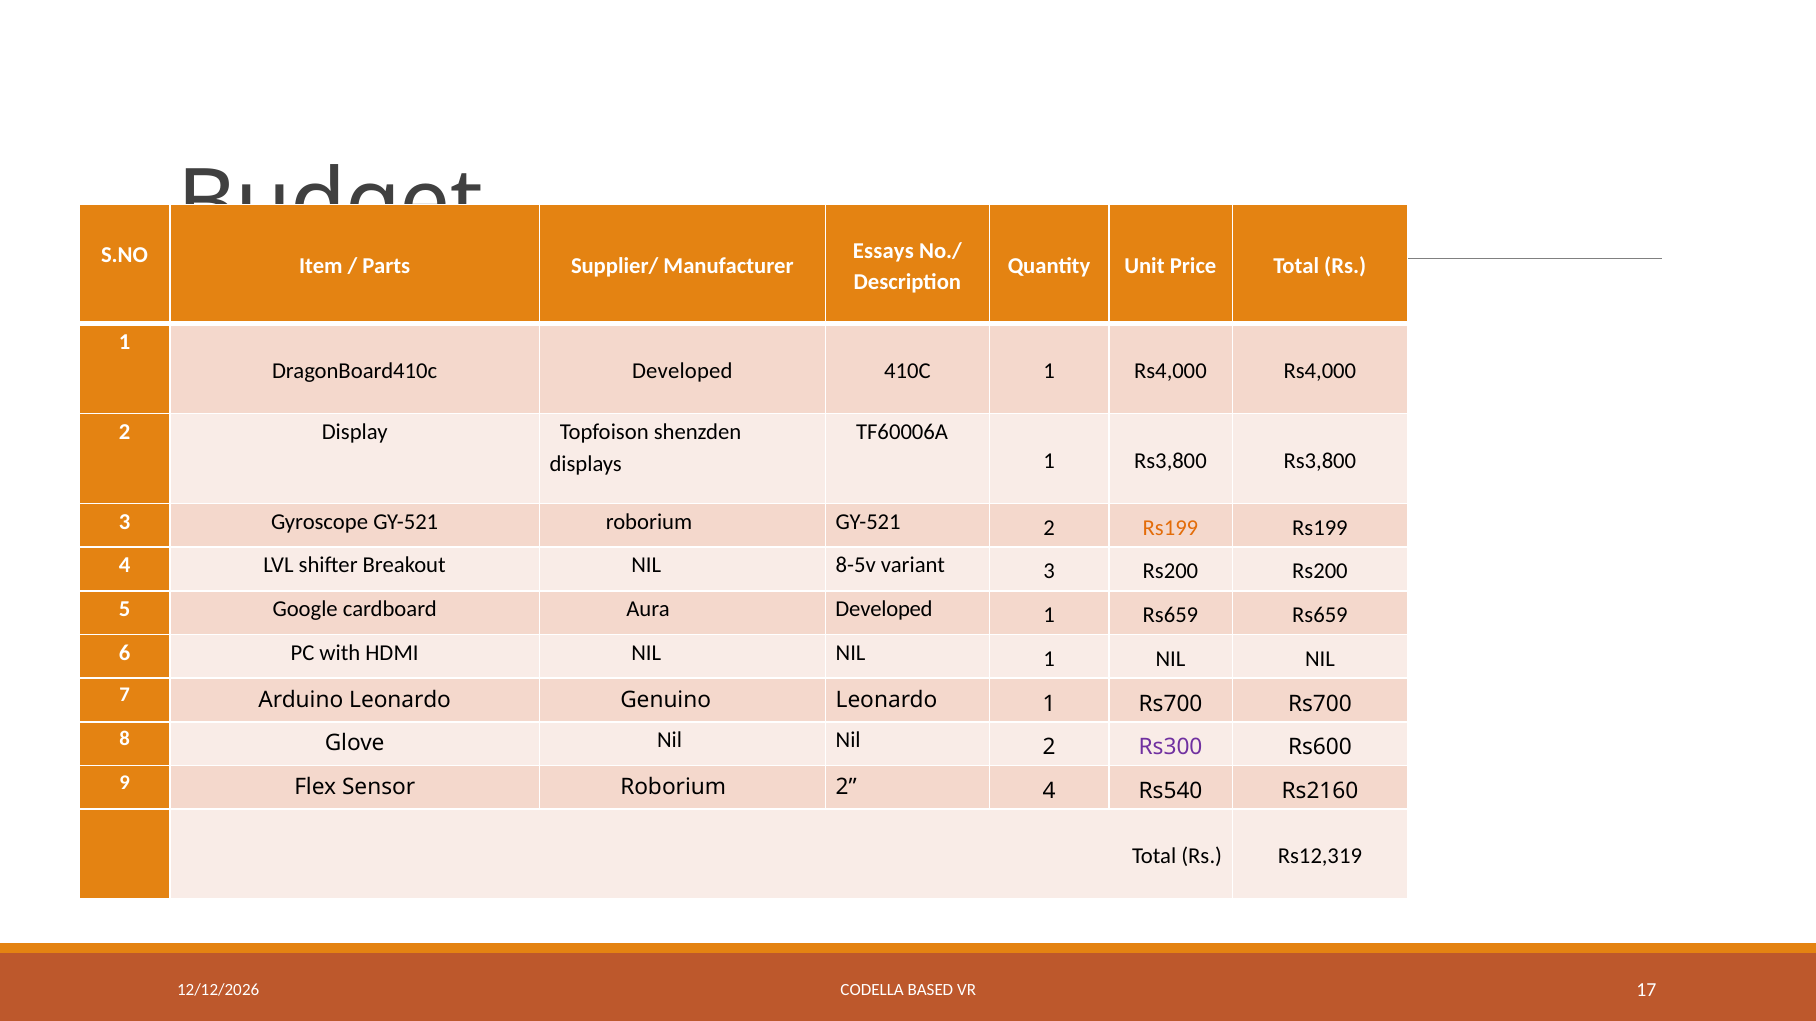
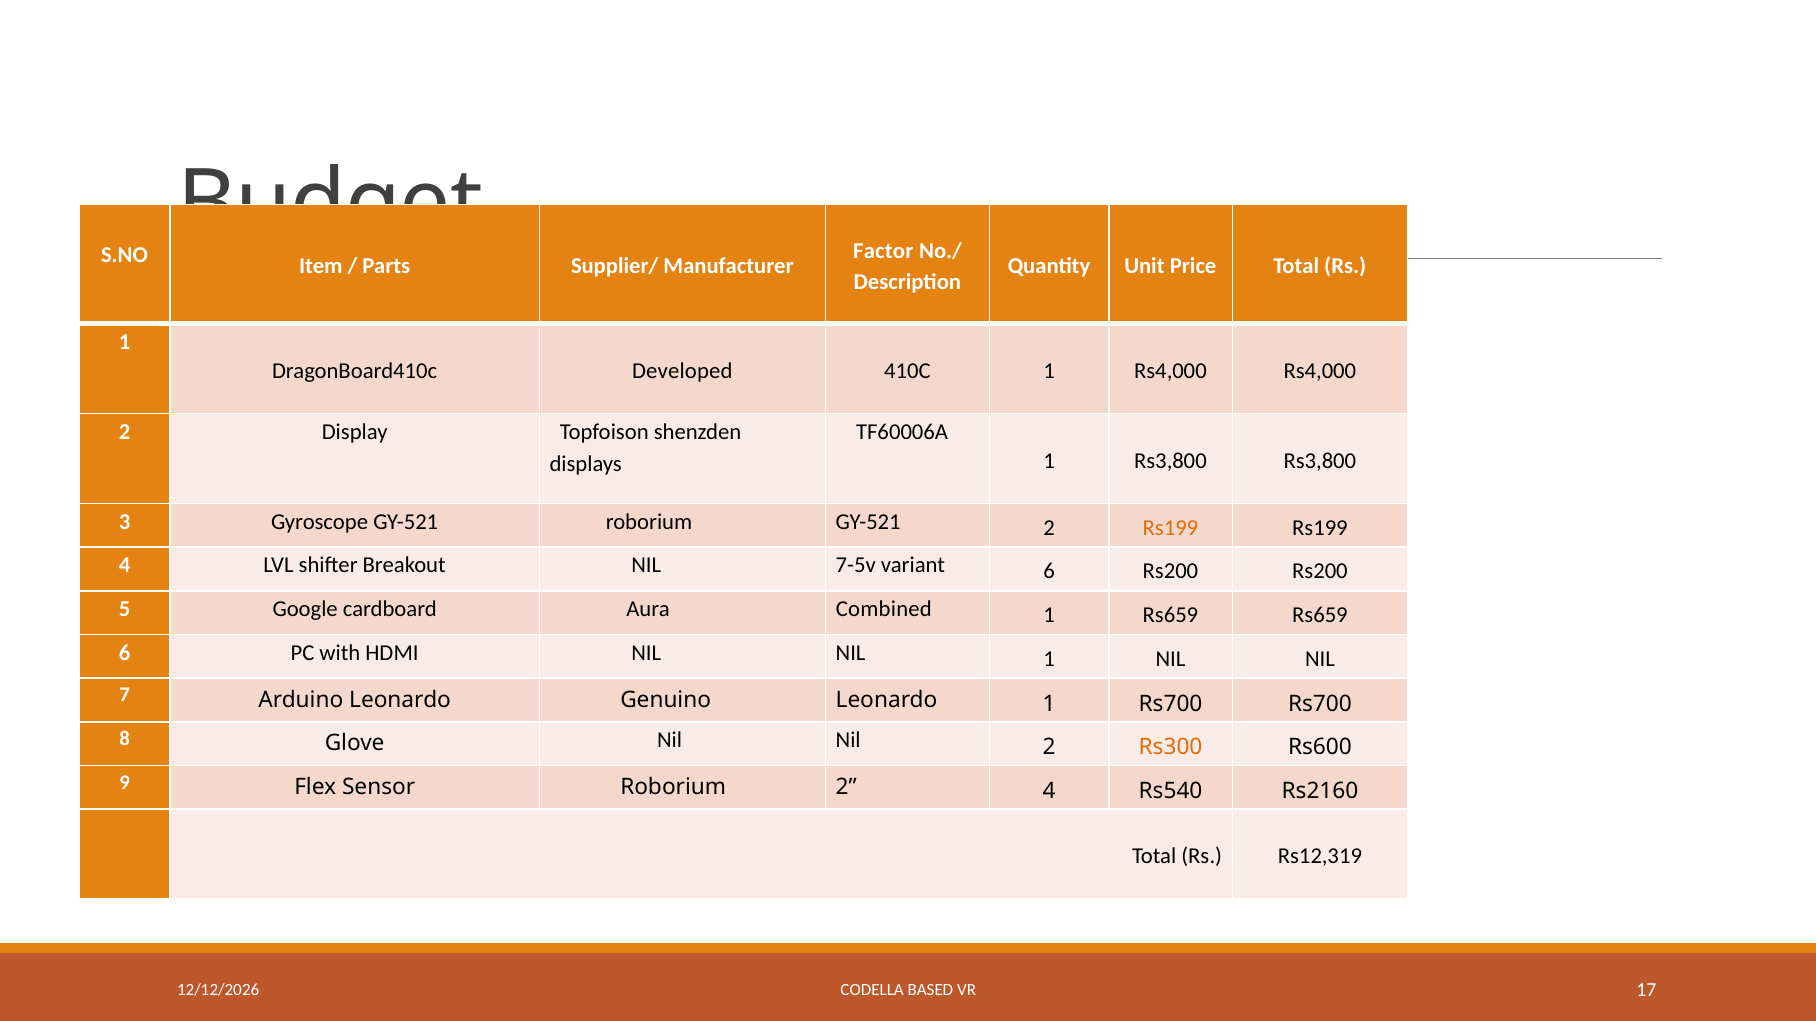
Essays: Essays -> Factor (883, 251)
8-5v: 8-5v -> 7-5v (856, 566)
variant 3: 3 -> 6 (1049, 572)
Aura Developed: Developed -> Combined (884, 609)
Rs300 colour: purple -> orange (1171, 748)
